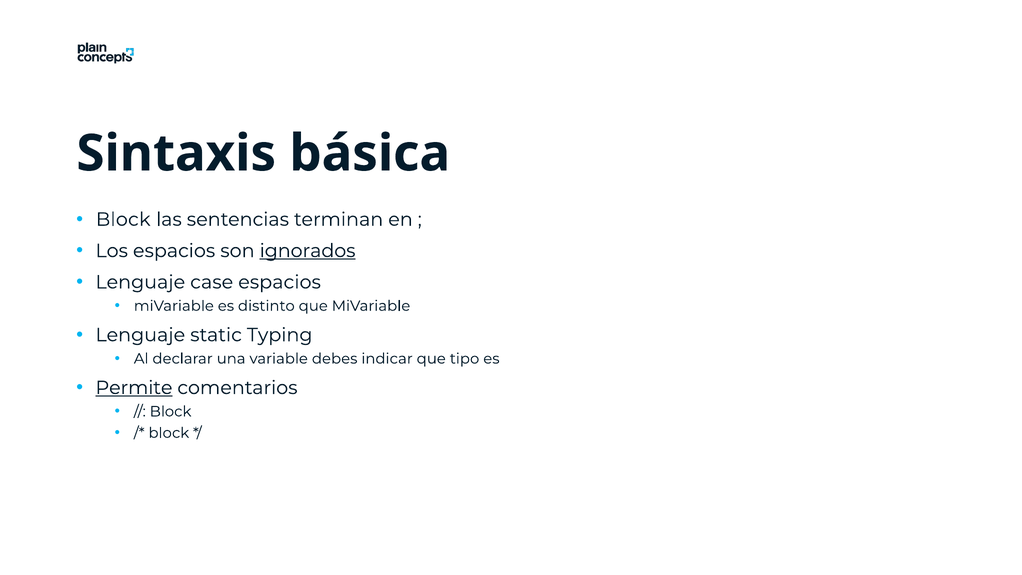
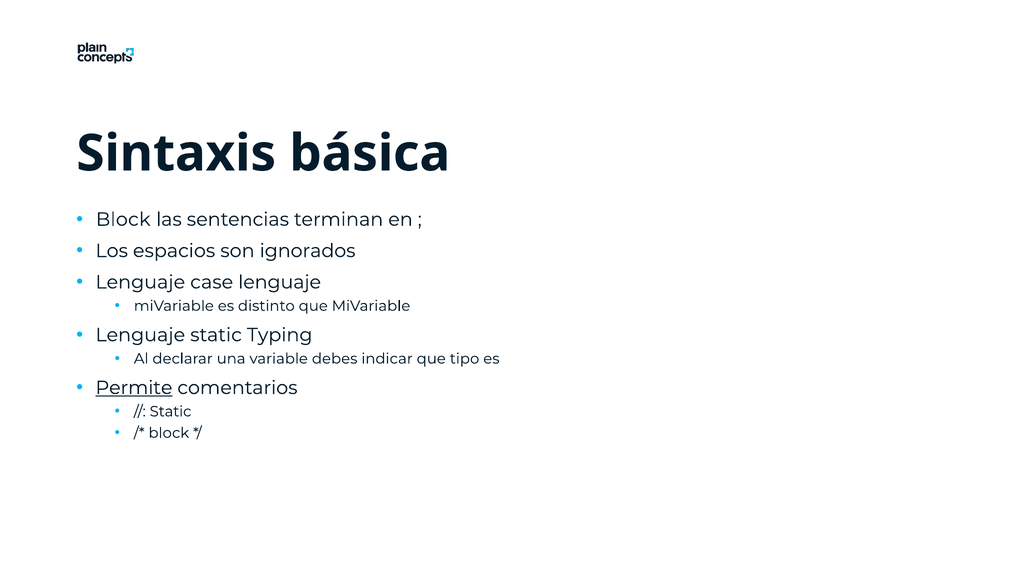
ignorados underline: present -> none (308, 251)
case espacios: espacios -> lenguaje (280, 282)
Block: Block -> Static (171, 411)
